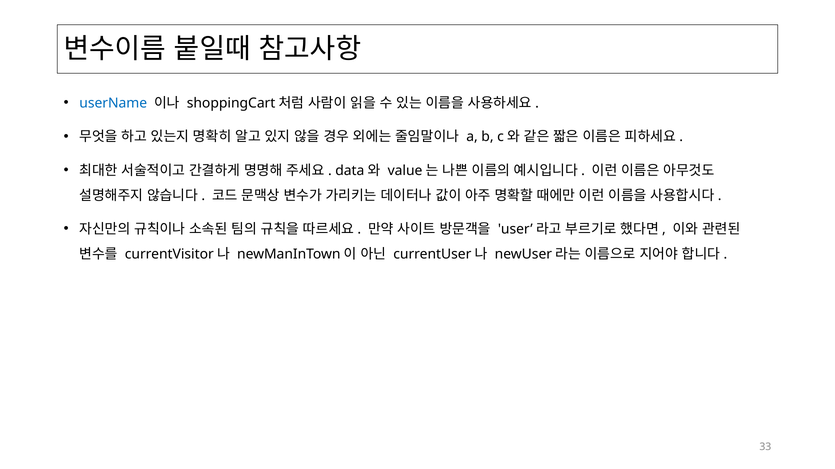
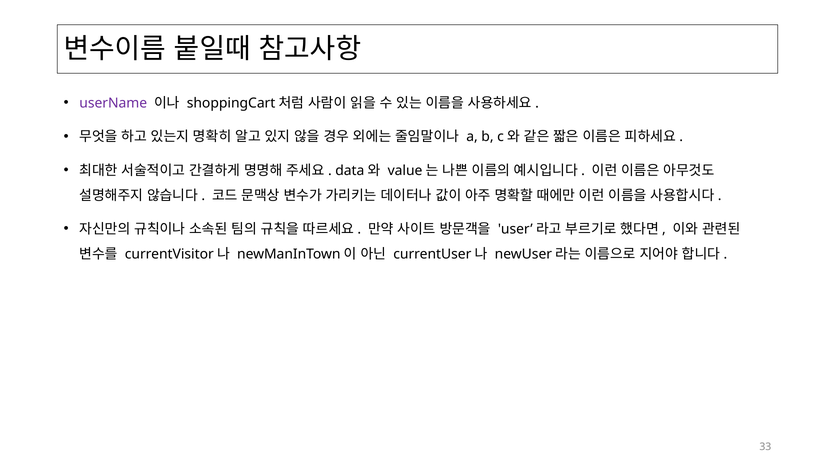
userName colour: blue -> purple (113, 103)
